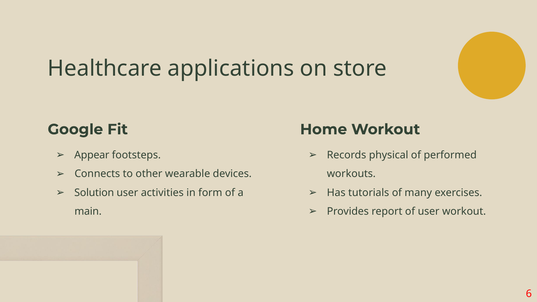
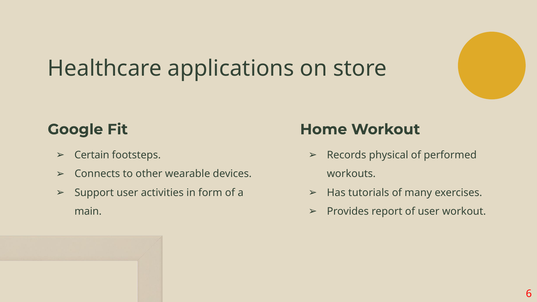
Appear: Appear -> Certain (92, 155)
Solution: Solution -> Support (94, 193)
